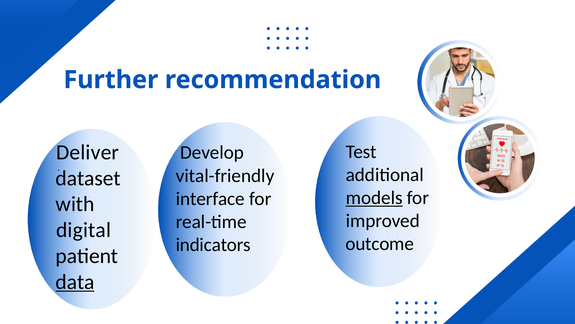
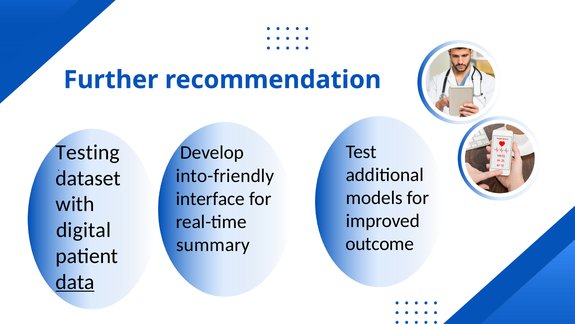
Deliver: Deliver -> Testing (88, 152)
vital-friendly: vital-friendly -> into-friendly (225, 175)
models underline: present -> none (374, 198)
indicators: indicators -> summary (213, 244)
